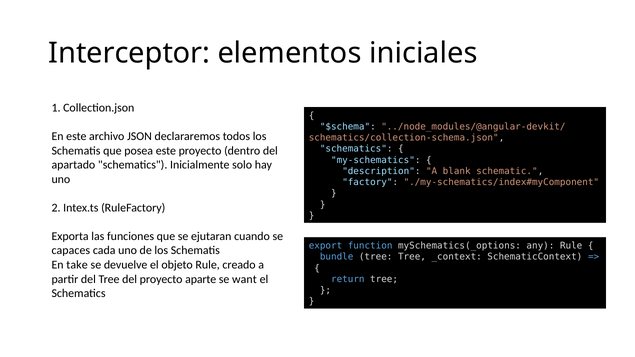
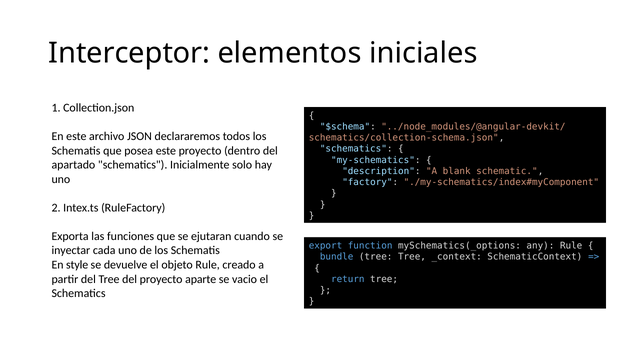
capaces: capaces -> inyectar (71, 251)
take: take -> style (77, 265)
want: want -> vacio (245, 279)
